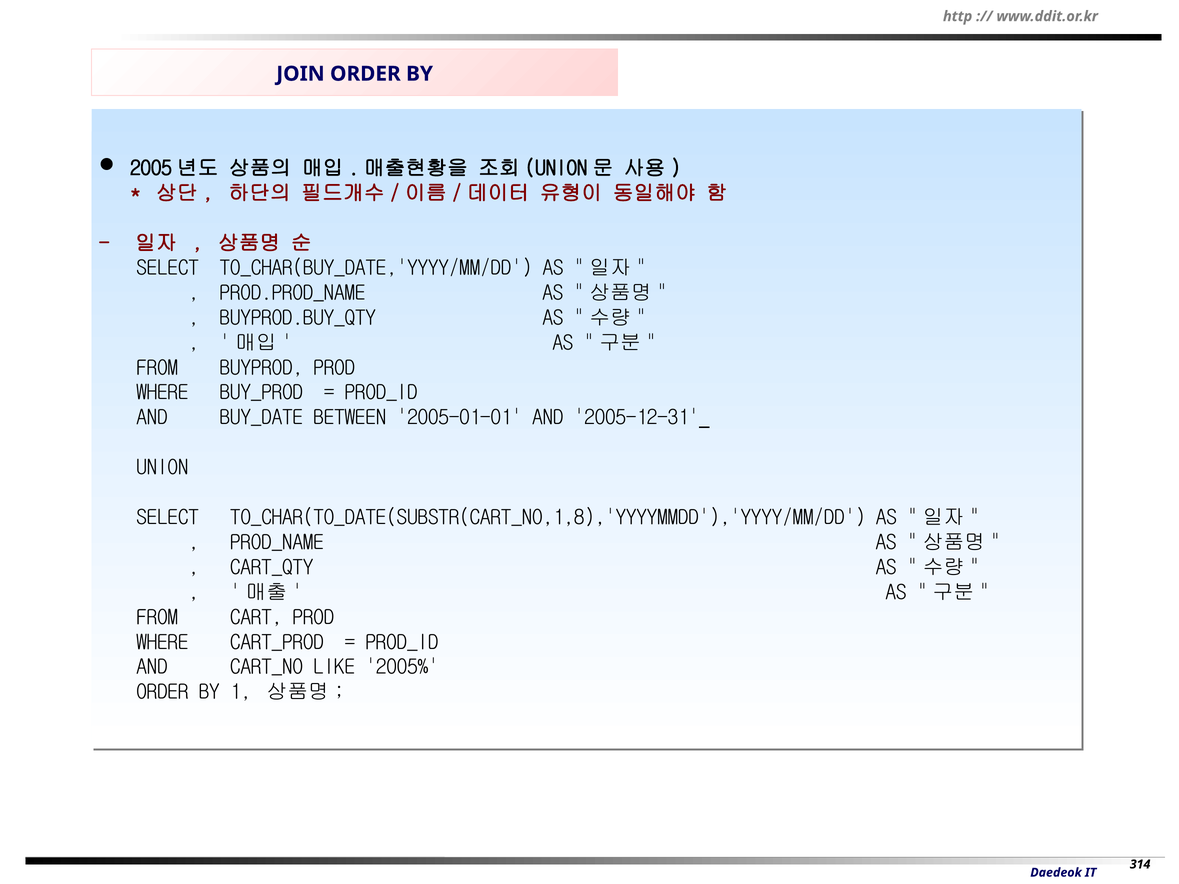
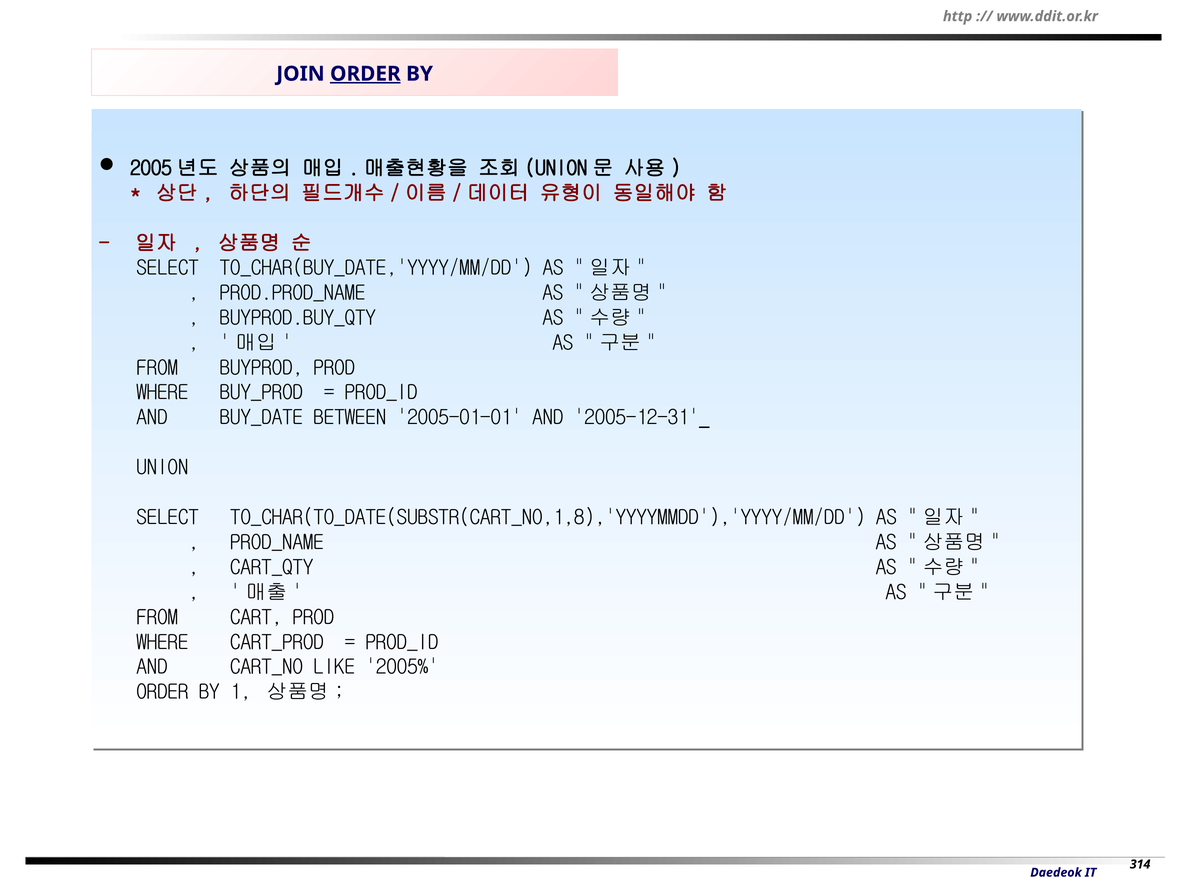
ORDER underline: none -> present (365, 74)
